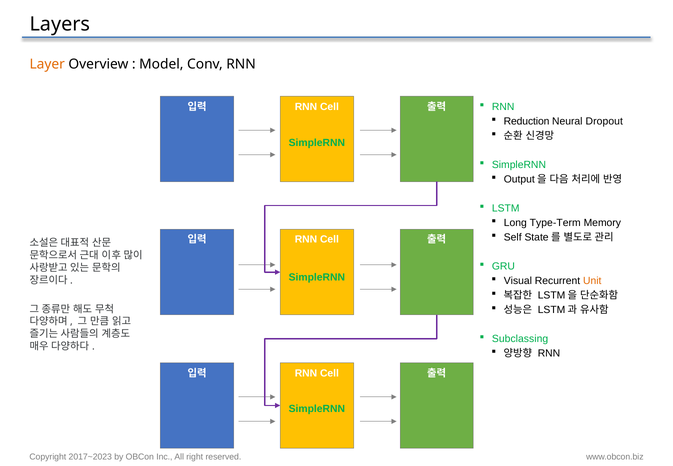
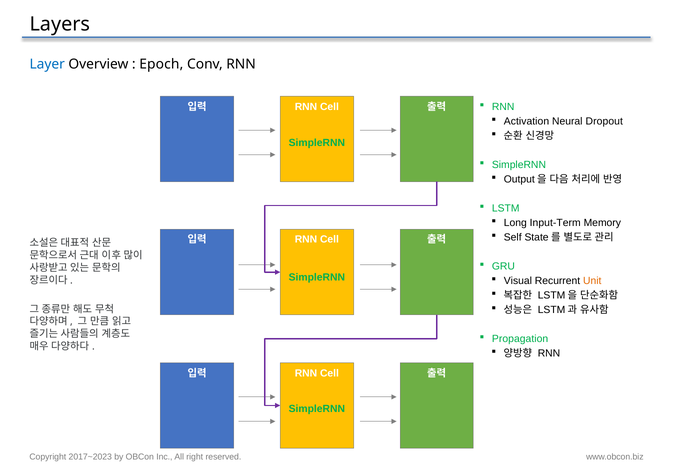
Layer colour: orange -> blue (47, 64)
Model: Model -> Epoch (161, 64)
Reduction: Reduction -> Activation (526, 121)
Type-Term: Type-Term -> Input-Term (555, 223)
Subclassing: Subclassing -> Propagation (520, 339)
